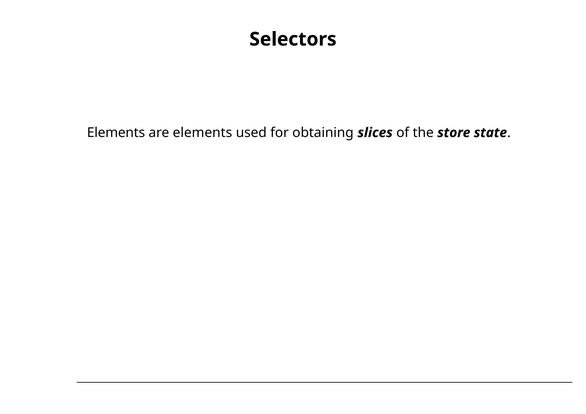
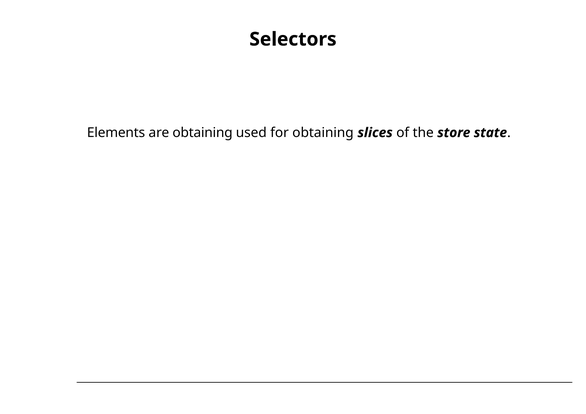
are elements: elements -> obtaining (203, 133)
